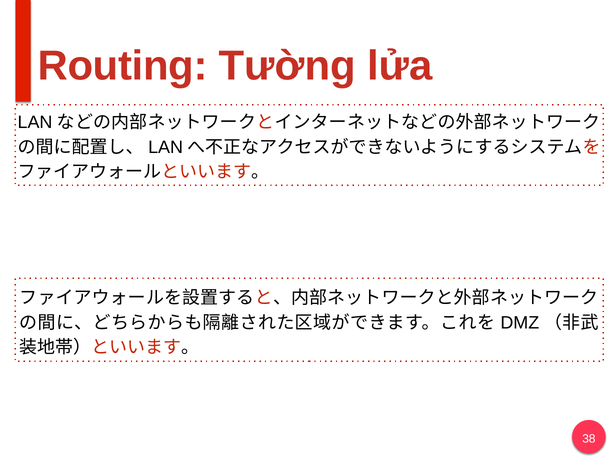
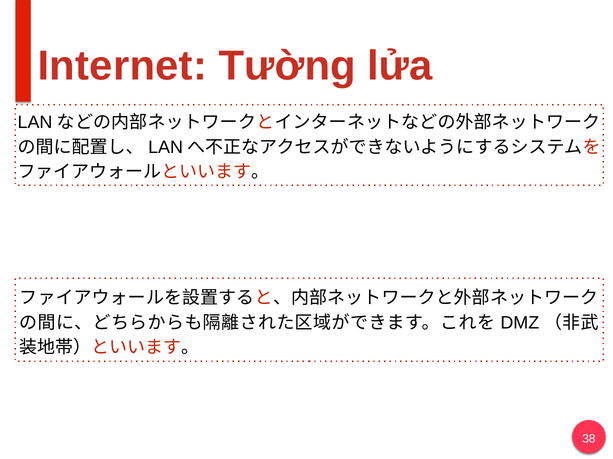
Routing: Routing -> Internet (122, 66)
